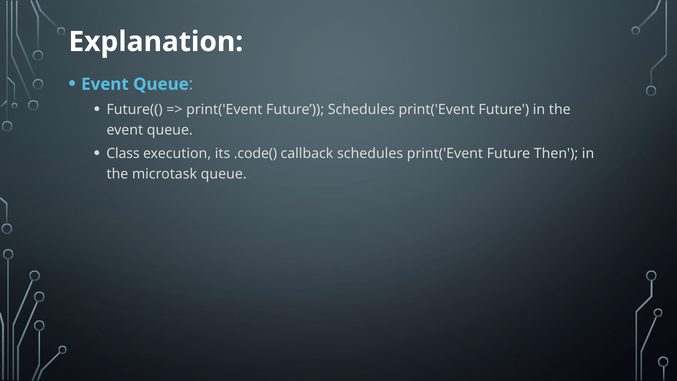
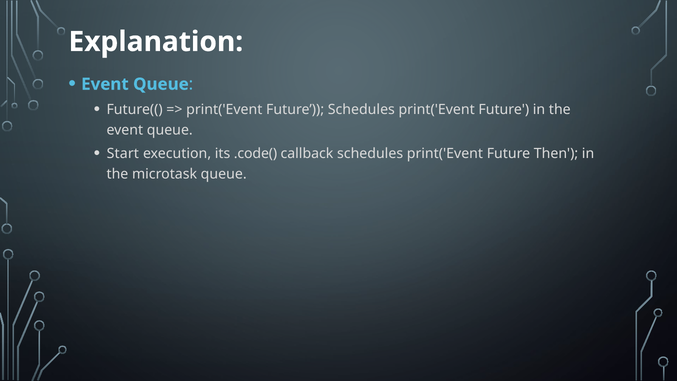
Class: Class -> Start (123, 154)
